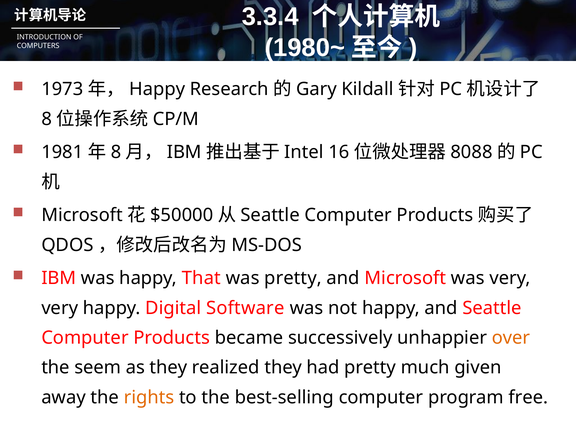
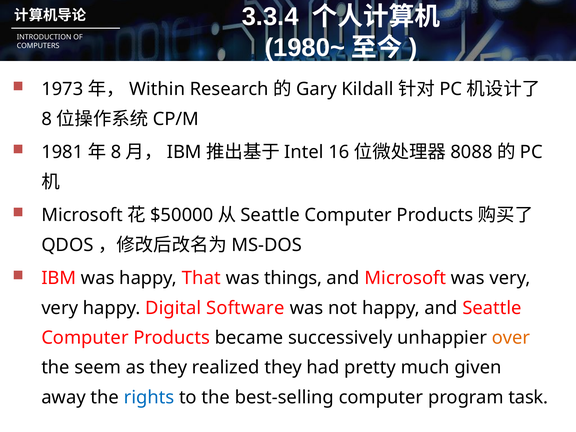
Happy: Happy -> Within (157, 89)
was pretty: pretty -> things (293, 278)
rights colour: orange -> blue (149, 397)
free: free -> task (528, 397)
